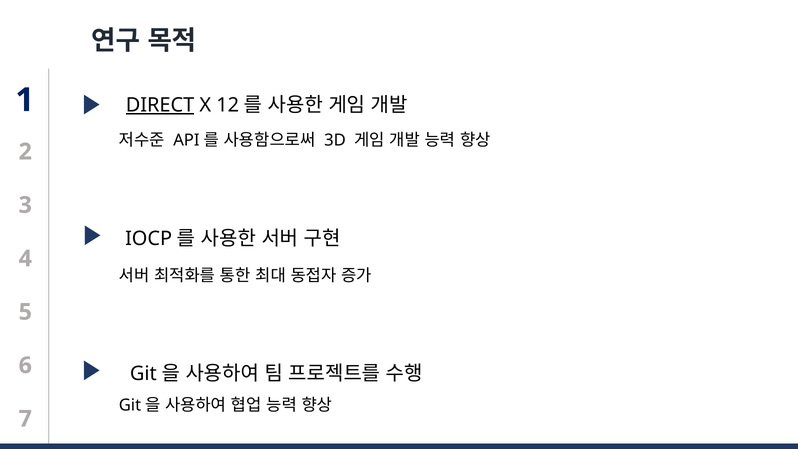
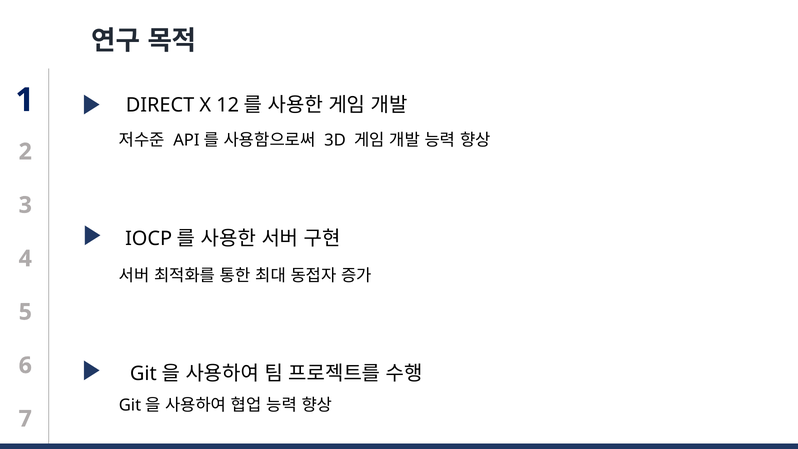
DIRECT underline: present -> none (160, 105)
